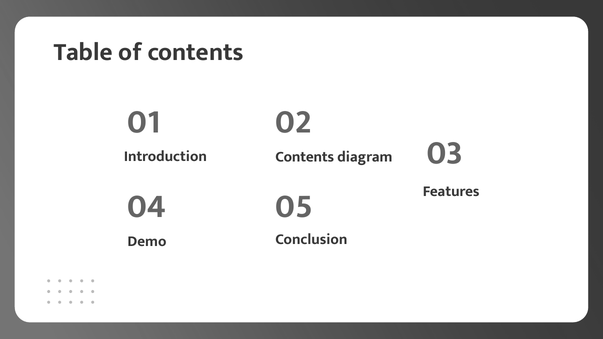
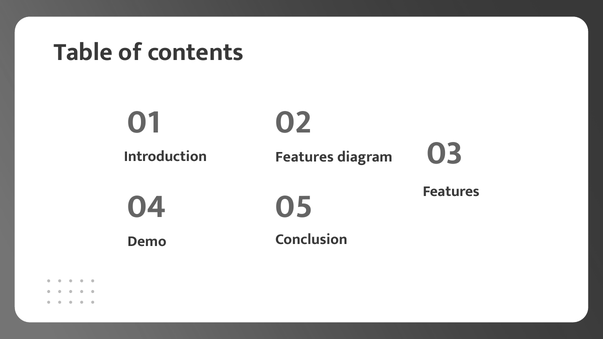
Introduction Contents: Contents -> Features (305, 157)
